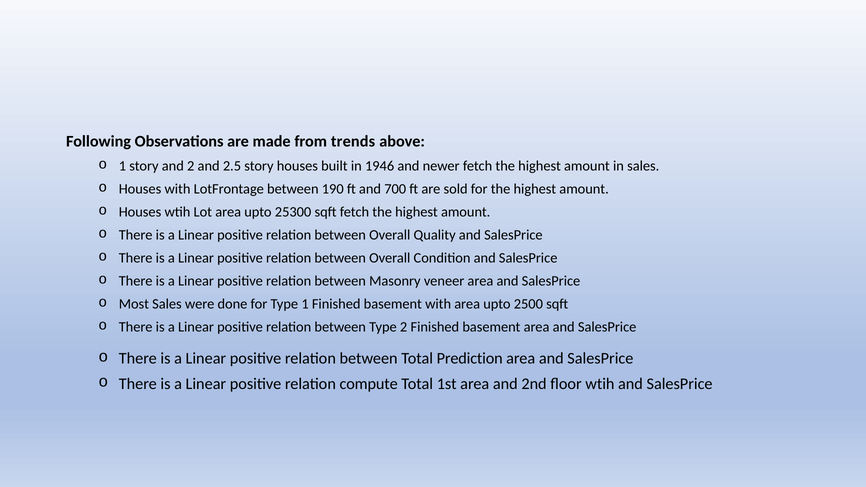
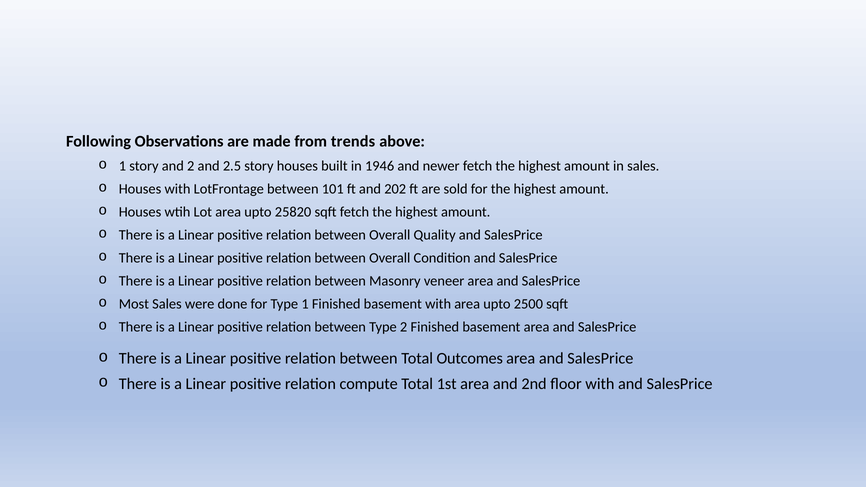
190: 190 -> 101 (333, 189)
700: 700 -> 202 (395, 189)
25300: 25300 -> 25820 (293, 212)
Prediction: Prediction -> Outcomes (470, 359)
floor wtih: wtih -> with (600, 384)
